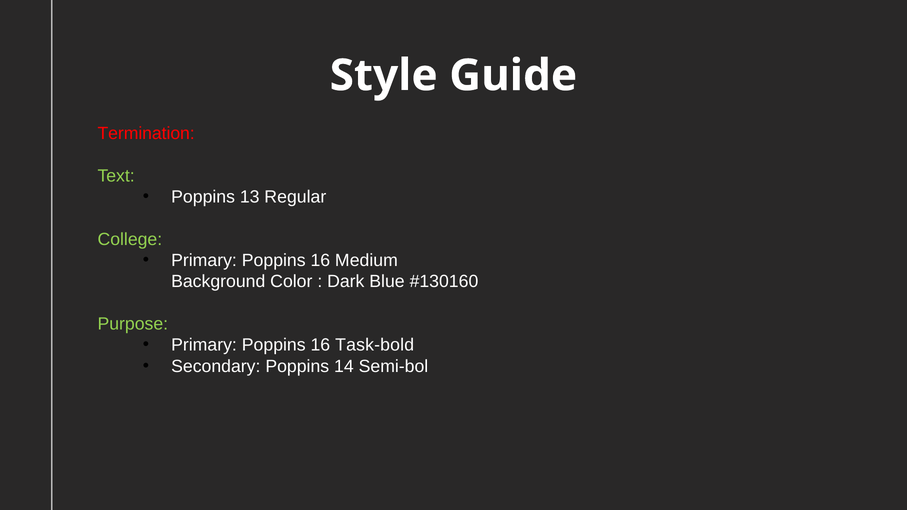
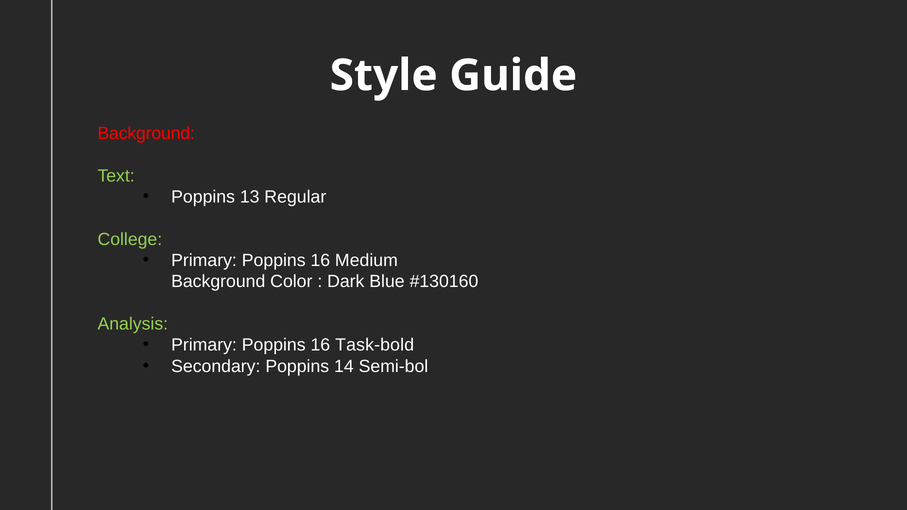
Termination: Termination -> Background (146, 133)
Purpose: Purpose -> Analysis (133, 324)
